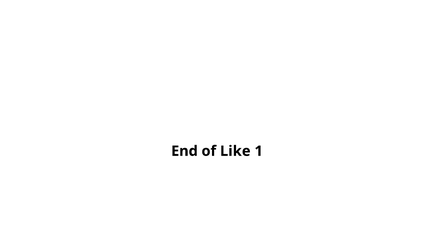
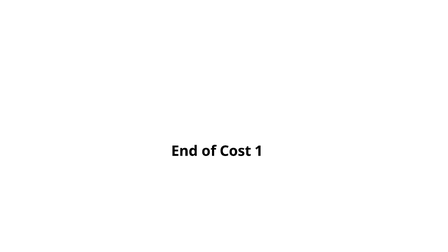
Like: Like -> Cost (235, 151)
